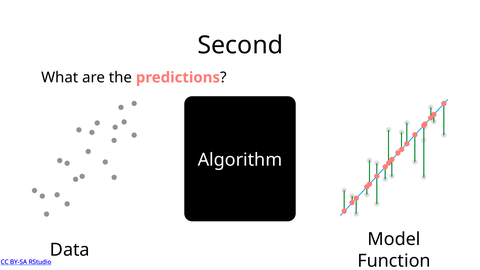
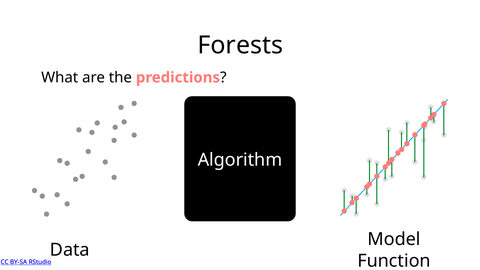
Second: Second -> Forests (240, 45)
